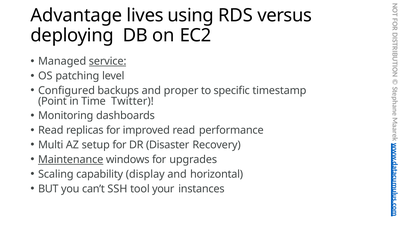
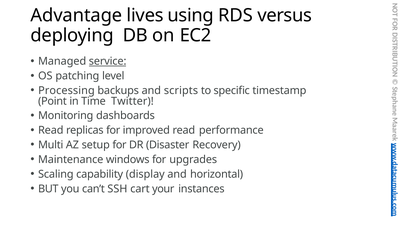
Configured: Configured -> Processing (66, 90)
proper: proper -> scripts (181, 90)
Maintenance underline: present -> none (71, 159)
tool: tool -> cart (140, 188)
